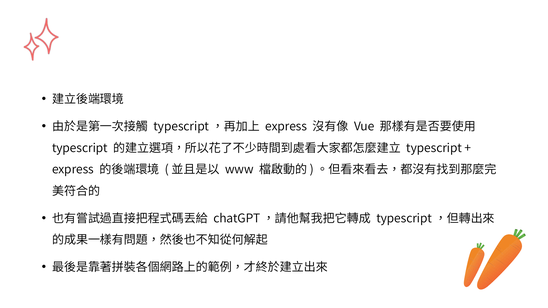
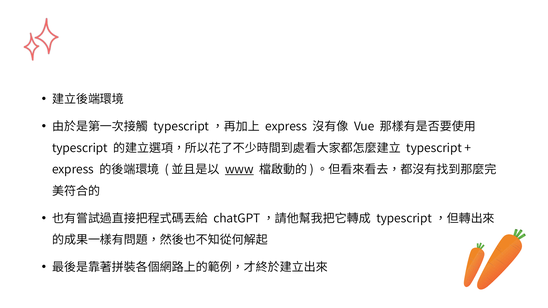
www underline: none -> present (239, 170)
